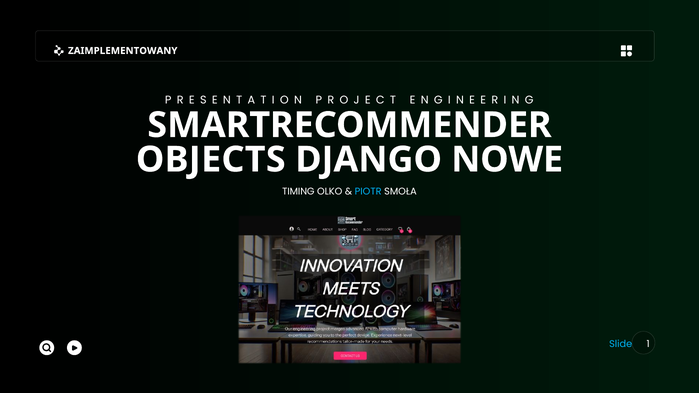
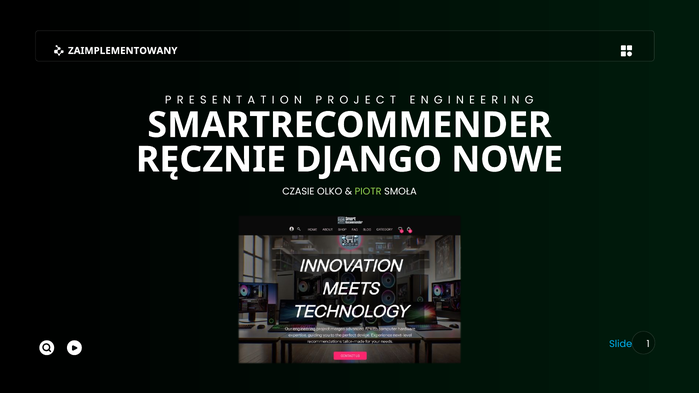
OBJECTS: OBJECTS -> RĘCZNIE (211, 160)
TIMING: TIMING -> CZASIE (298, 192)
PIOTR colour: light blue -> light green (368, 192)
